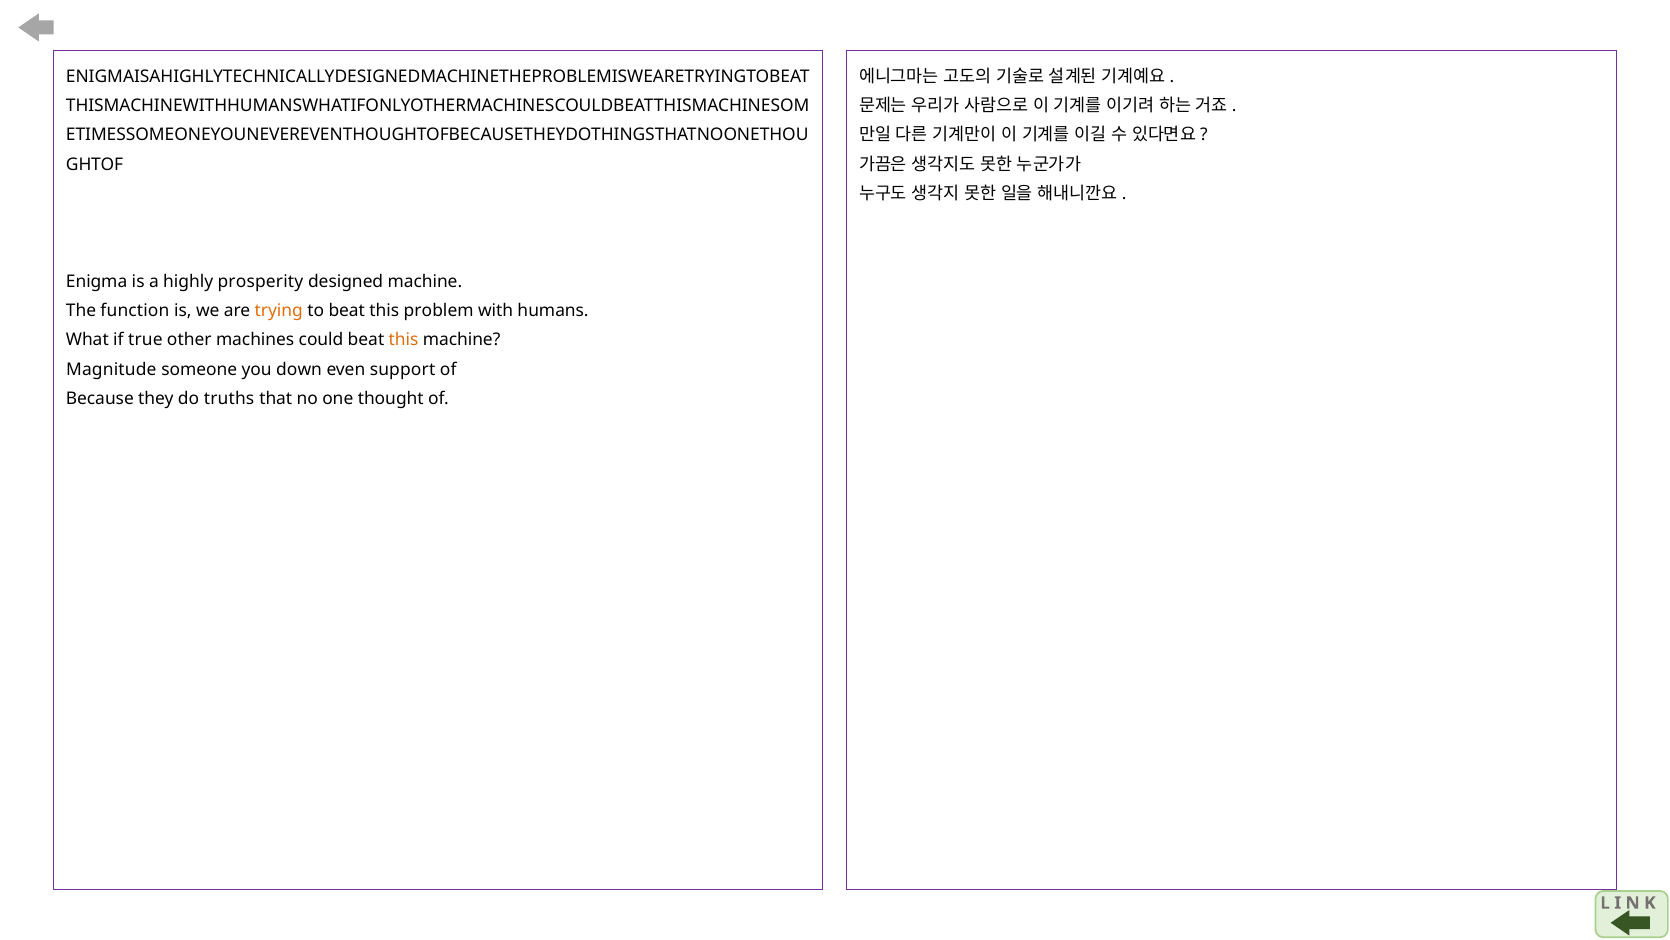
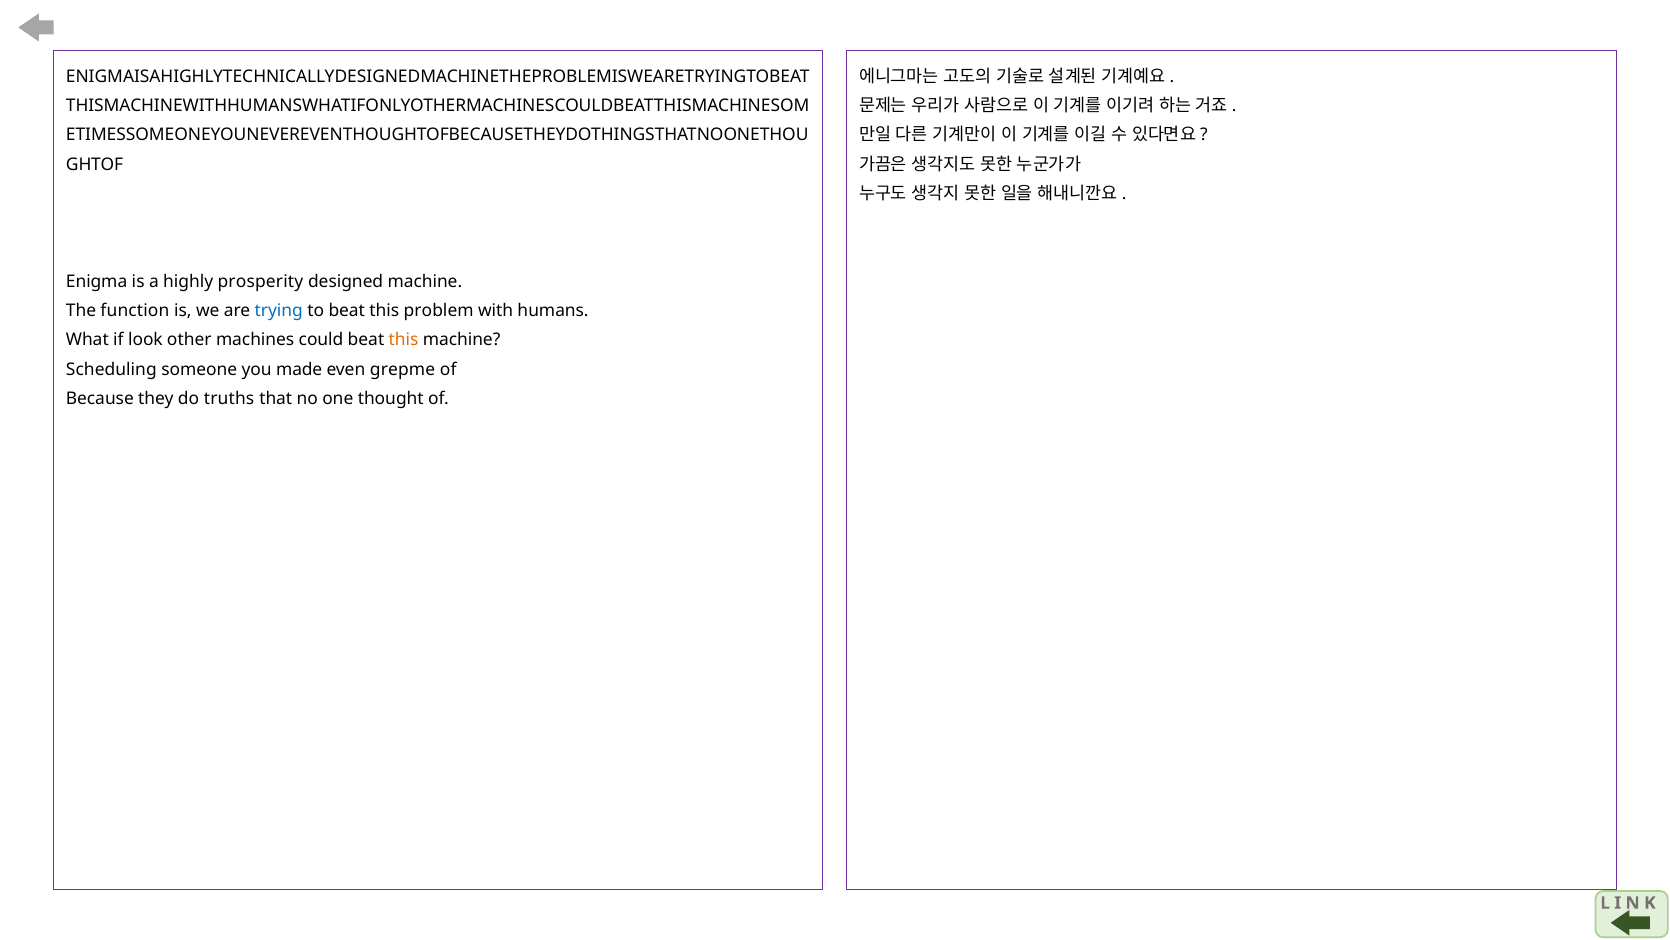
trying colour: orange -> blue (279, 311)
true: true -> look (145, 340)
Magnitude: Magnitude -> Scheduling (111, 369)
down: down -> made (299, 369)
support: support -> grepme (403, 369)
